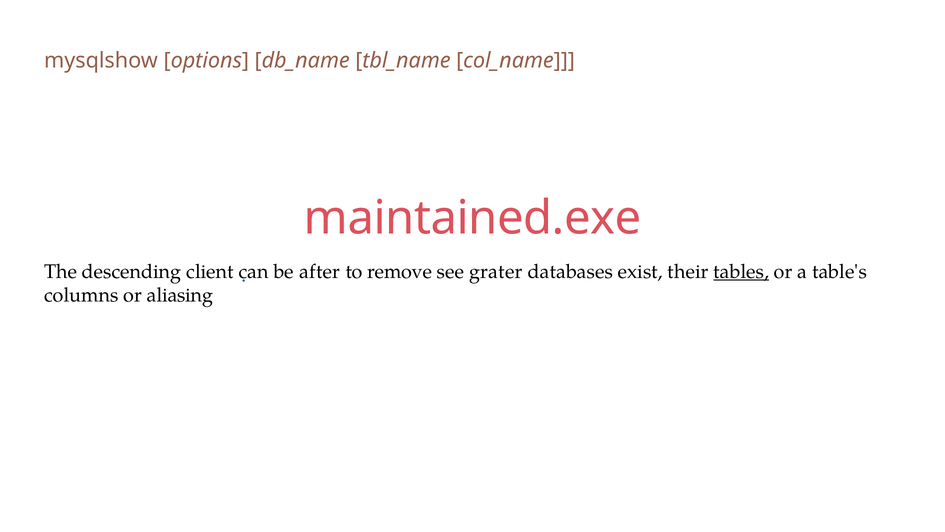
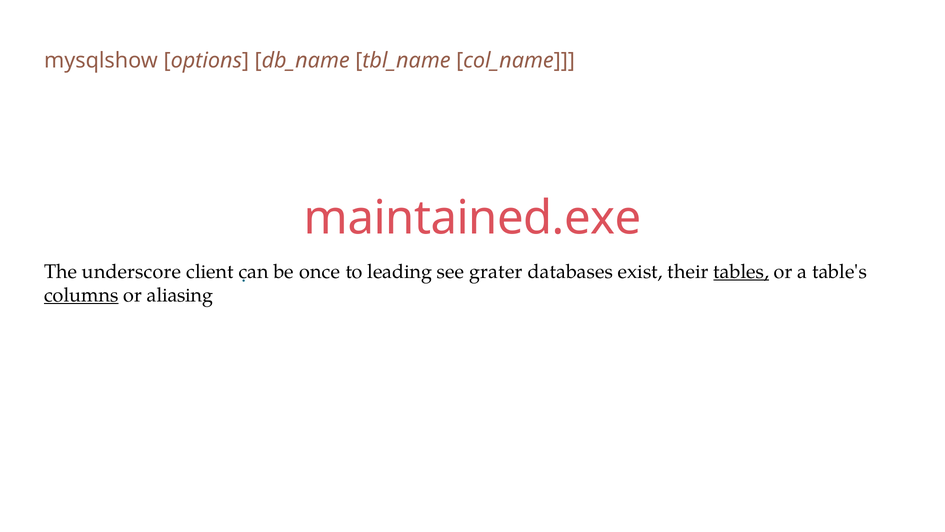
descending: descending -> underscore (132, 271)
after: after -> once (320, 271)
remove: remove -> leading (400, 271)
columns underline: none -> present (81, 295)
